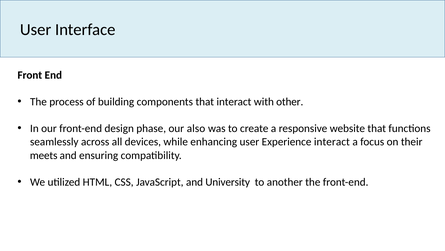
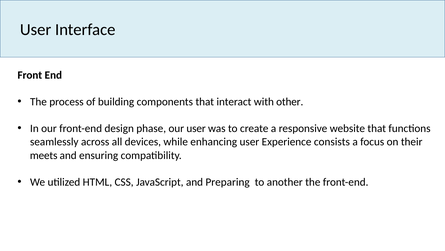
our also: also -> user (196, 128)
Experience interact: interact -> consists (332, 142)
University: University -> Preparing (228, 182)
